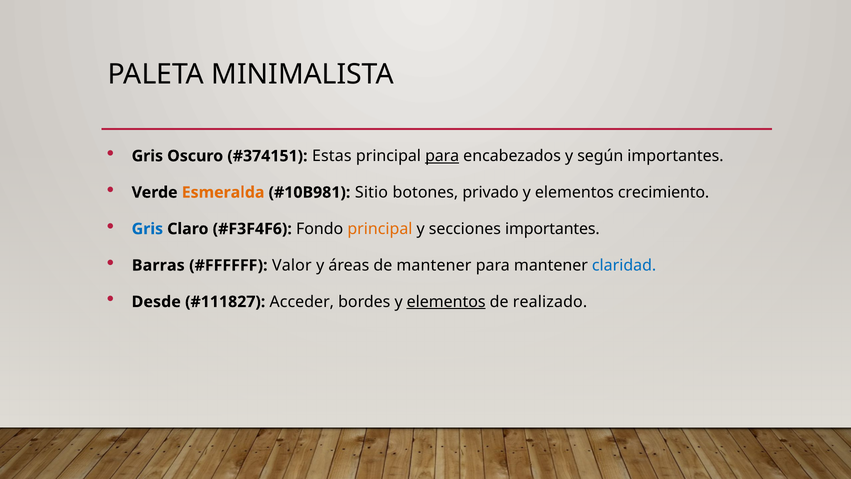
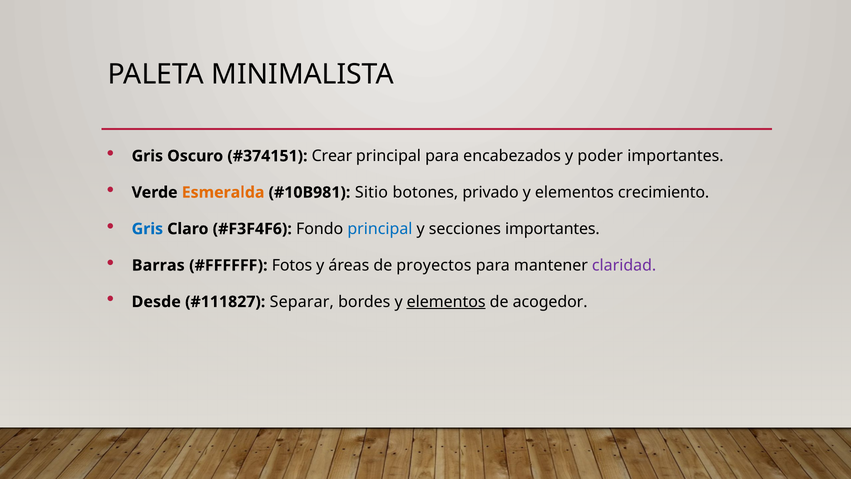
Estas: Estas -> Crear (332, 156)
para underline: present -> none (442, 156)
según: según -> poder (600, 156)
principal colour: orange -> blue (380, 229)
Valor: Valor -> Fotos (292, 265)
de mantener: mantener -> proyectos (434, 265)
claridad colour: blue -> purple (624, 265)
Acceder: Acceder -> Separar (302, 302)
realizado: realizado -> acogedor (550, 302)
